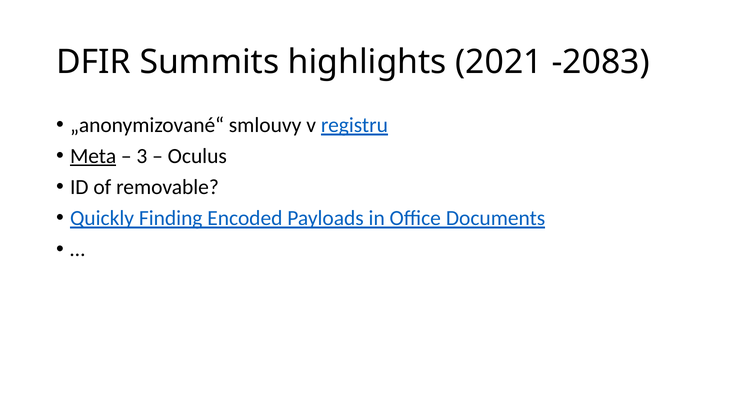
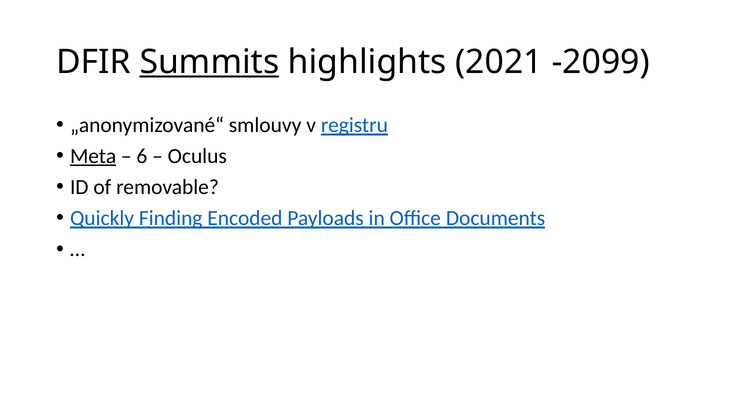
Summits underline: none -> present (209, 62)
-2083: -2083 -> -2099 (601, 62)
3: 3 -> 6 (142, 156)
